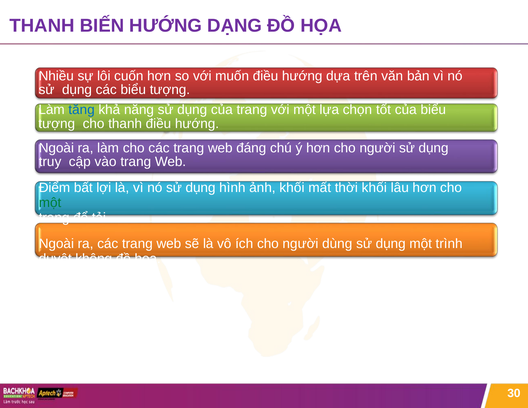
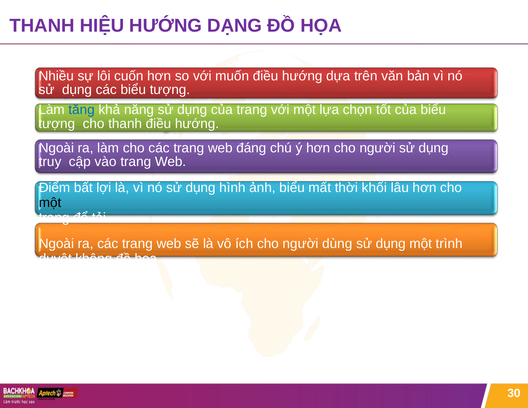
BIẾN: BIẾN -> HIỆU (102, 26)
ảnh khối: khối -> biểu (292, 188)
một colour: green -> black (50, 203)
